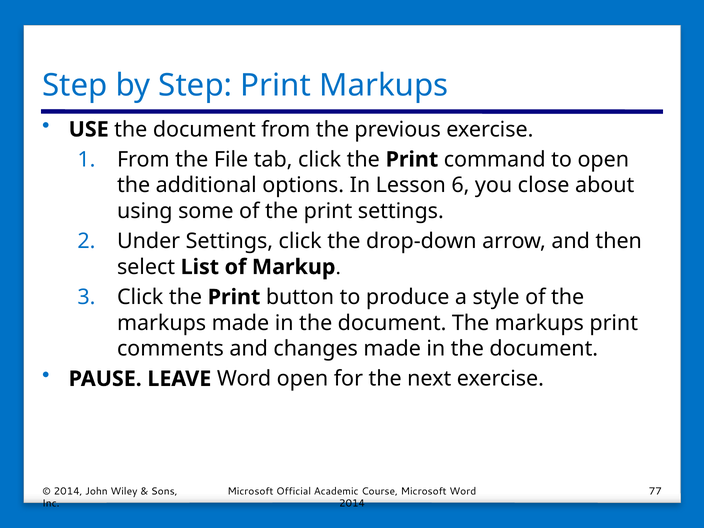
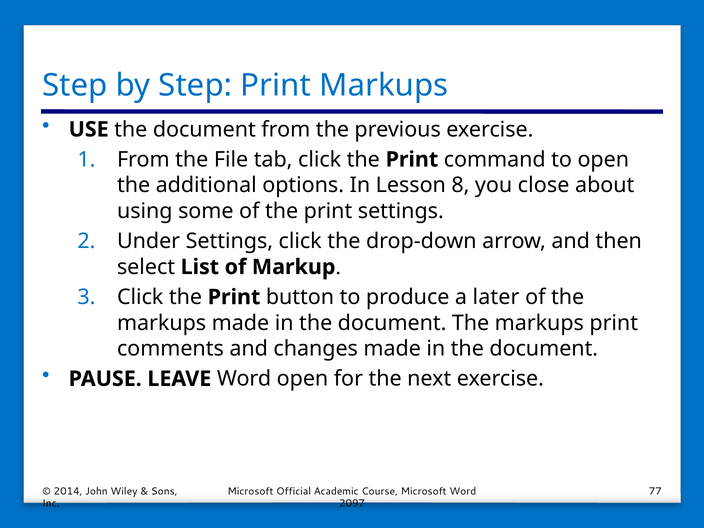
6: 6 -> 8 (460, 185)
style: style -> later (496, 297)
2014: 2014 -> 2097 (352, 504)
